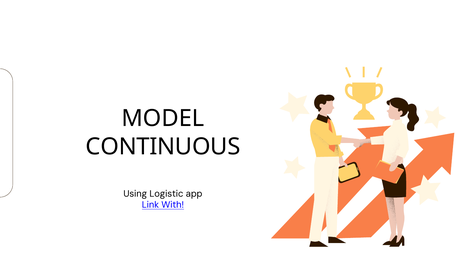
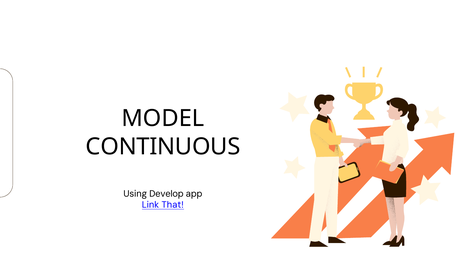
Logistic: Logistic -> Develop (166, 194)
With: With -> That (173, 205)
